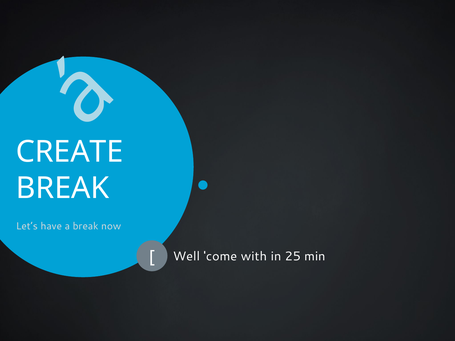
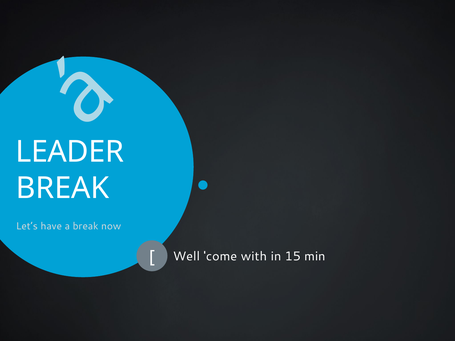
CREATE: CREATE -> LEADER (70, 152)
25: 25 -> 15 (293, 256)
